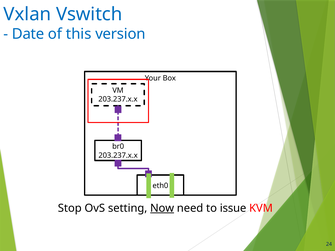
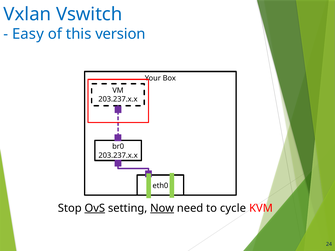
Date: Date -> Easy (28, 34)
OvS underline: none -> present (95, 208)
issue: issue -> cycle (233, 208)
